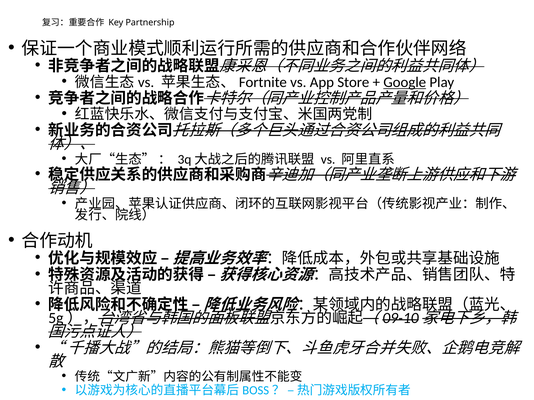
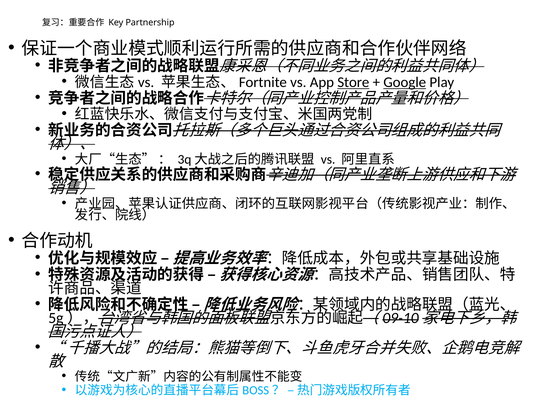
Store underline: none -> present (353, 82)
